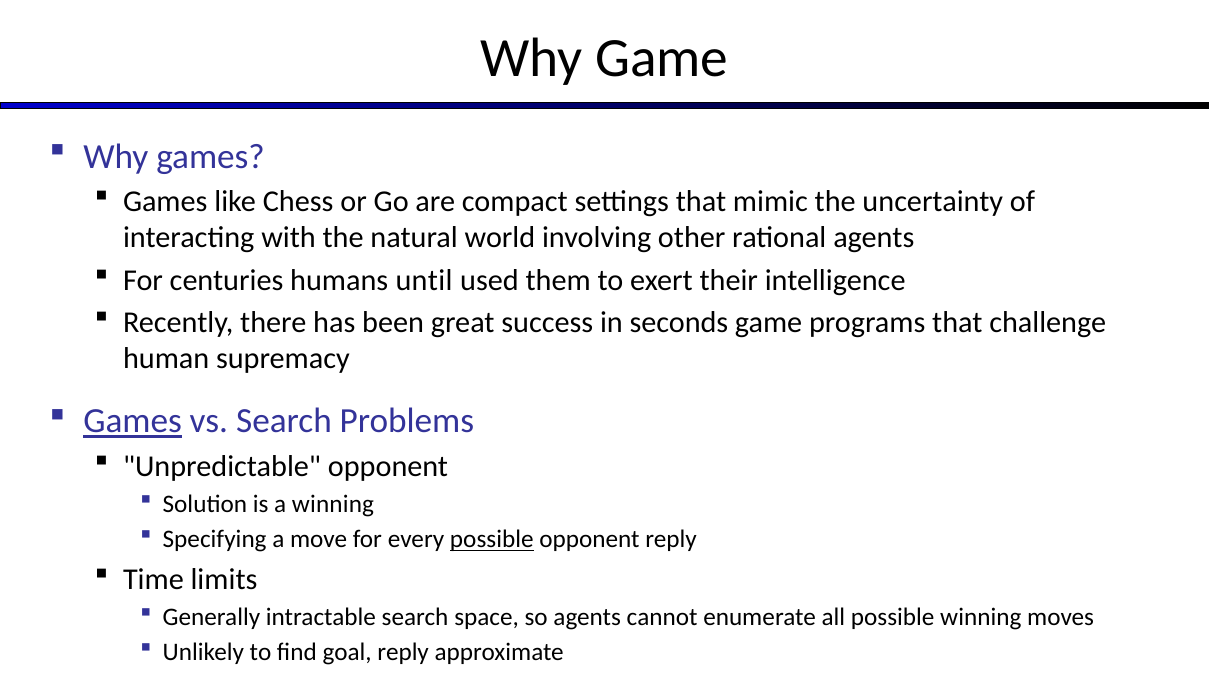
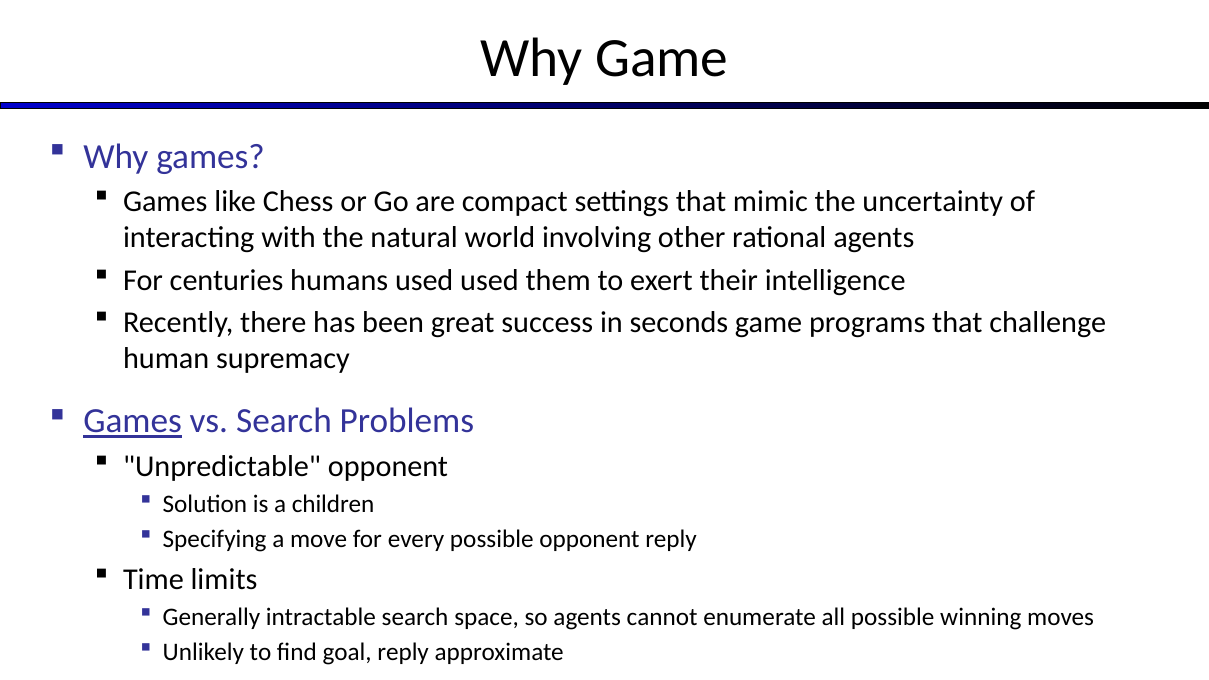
humans until: until -> used (424, 280)
a winning: winning -> children (333, 504)
possible underline: present -> none (492, 540)
